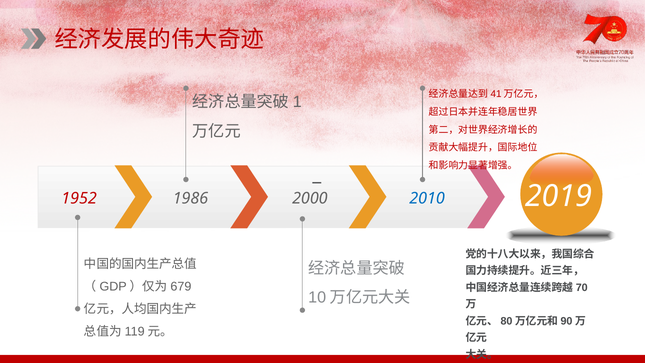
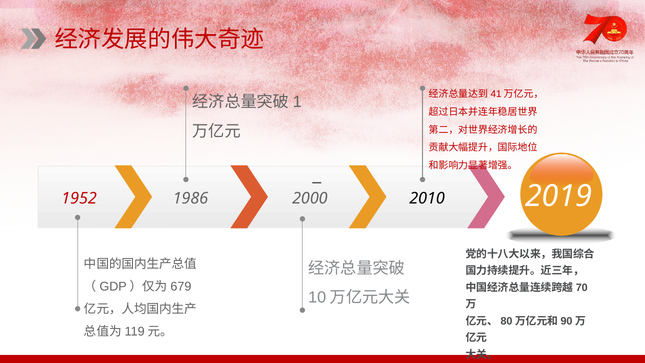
2010 colour: blue -> black (427, 198)
